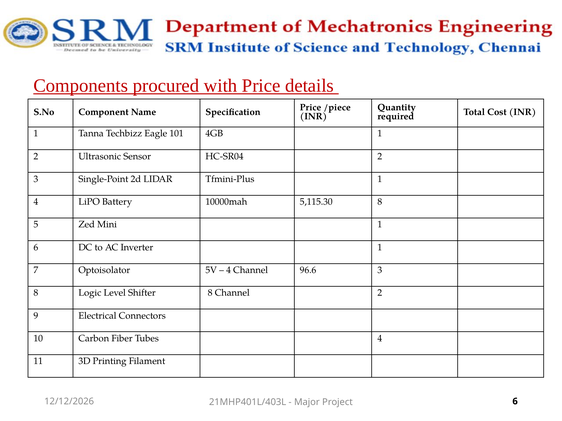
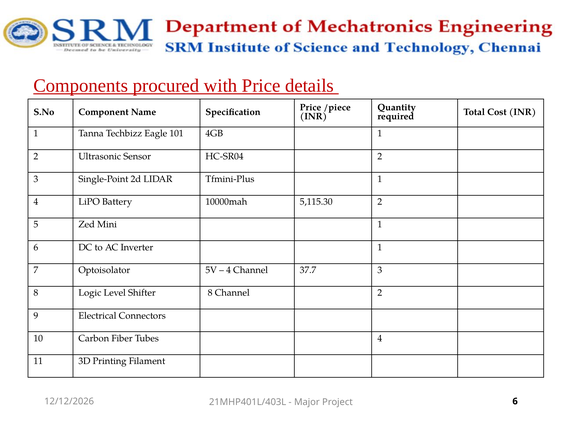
5,115.30 8: 8 -> 2 (380, 202)
96.6: 96.6 -> 37.7 (308, 270)
